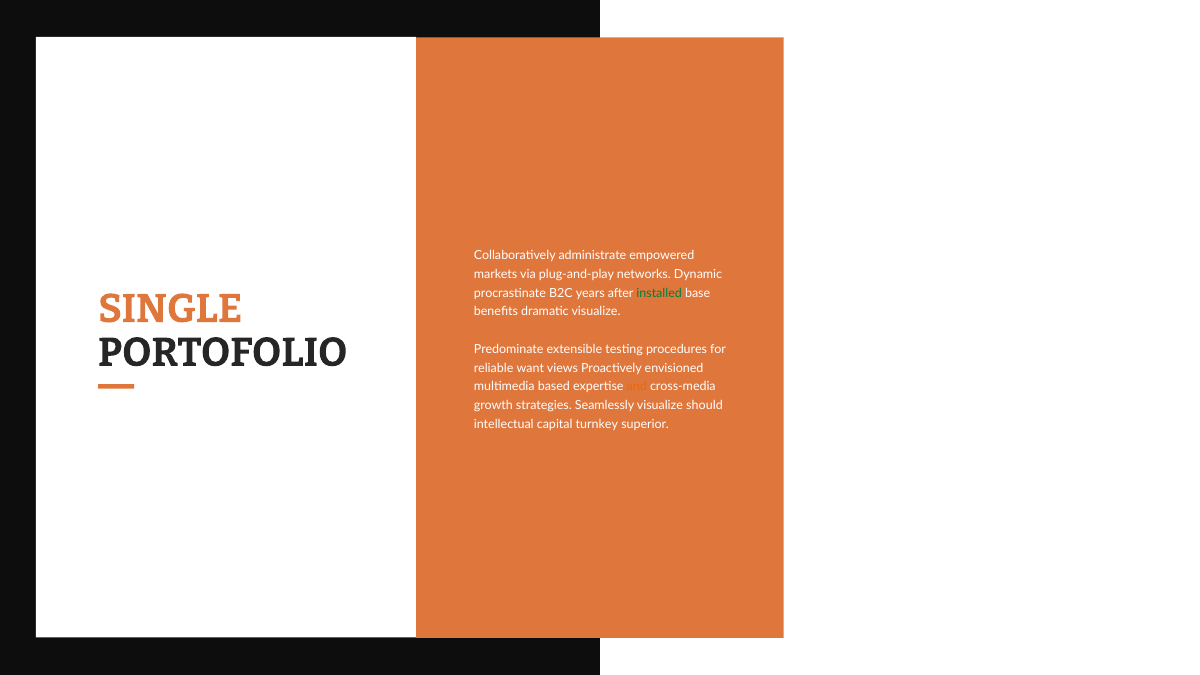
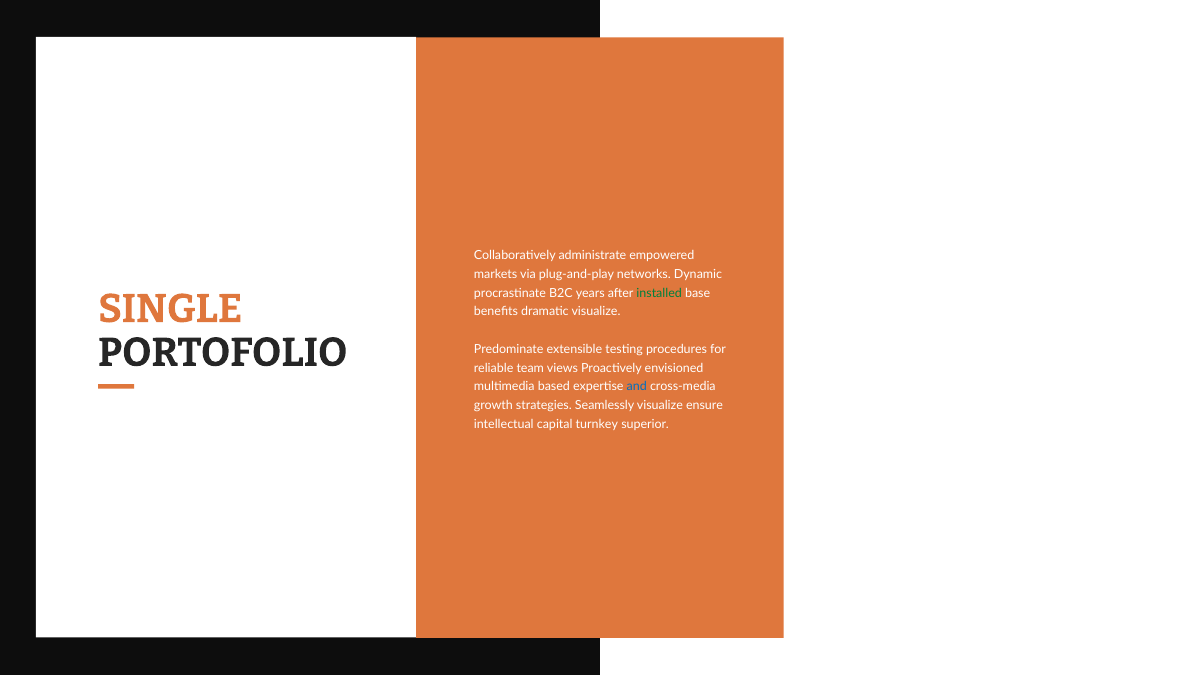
want: want -> team (530, 368)
and colour: orange -> blue (637, 387)
should: should -> ensure (704, 406)
